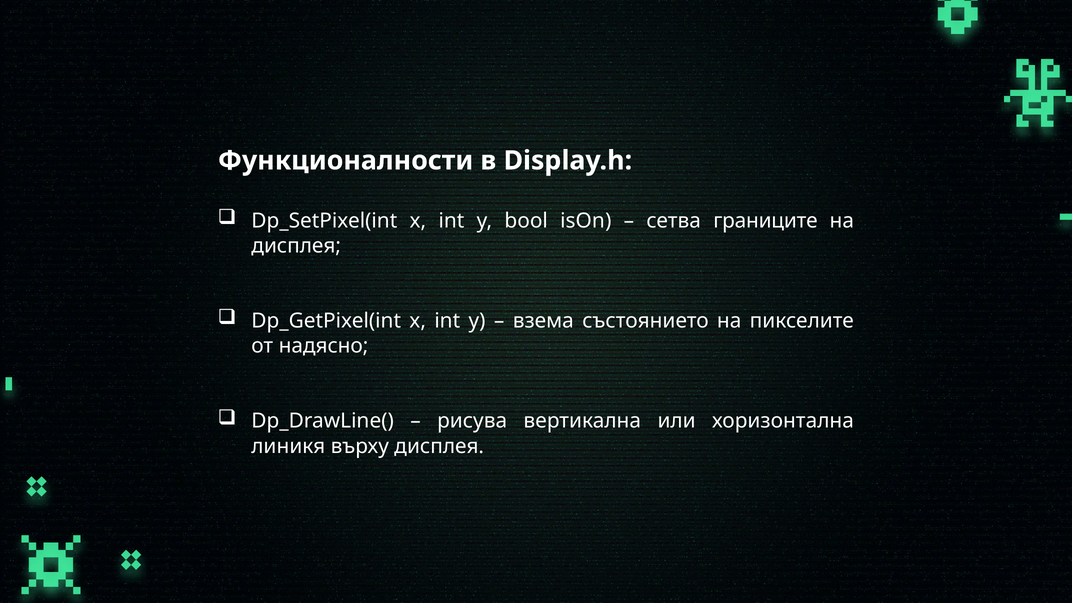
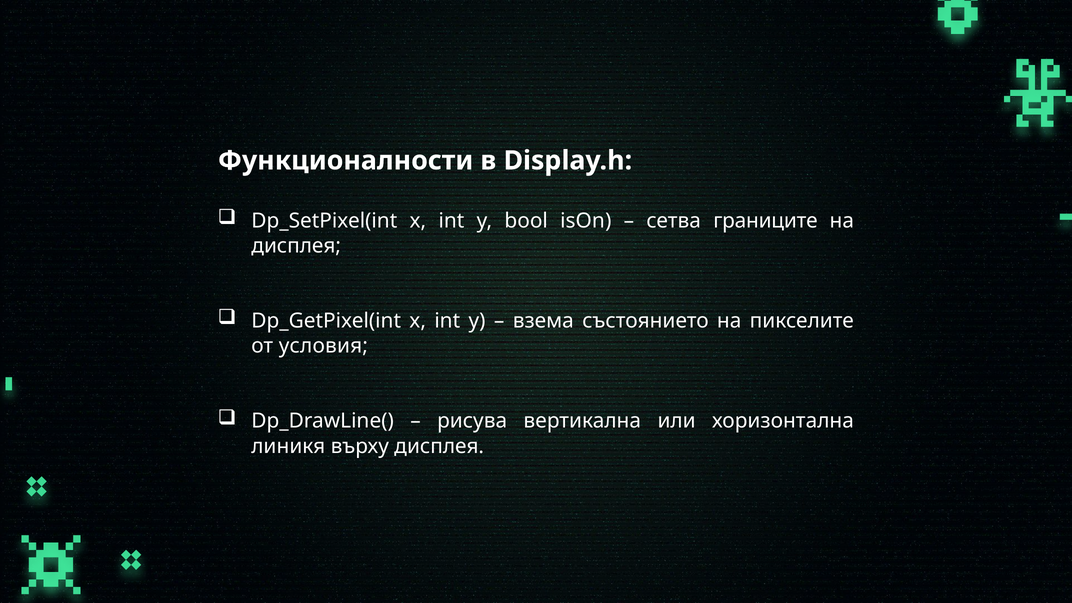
надясно: надясно -> условия (323, 346)
